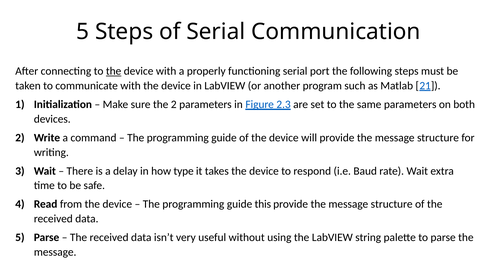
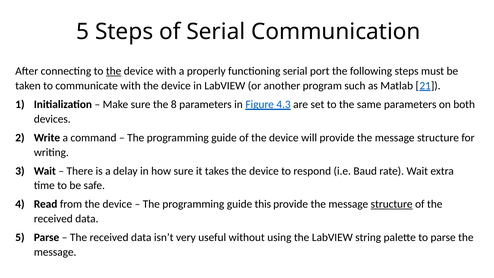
the 2: 2 -> 8 (174, 104)
2.3: 2.3 -> 4.3 (284, 104)
how type: type -> sure (184, 171)
structure underline: none -> present (392, 204)
